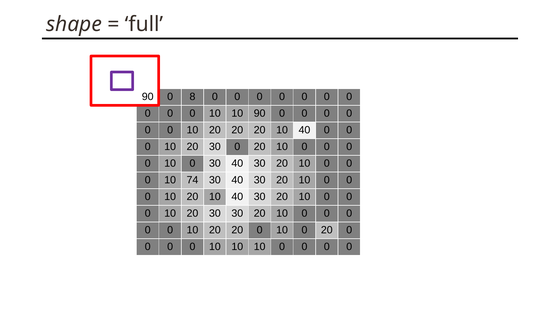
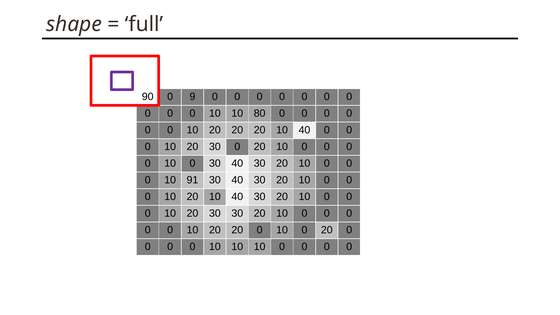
8: 8 -> 9 (192, 97)
10 90: 90 -> 80 (260, 114)
74: 74 -> 91 (192, 180)
